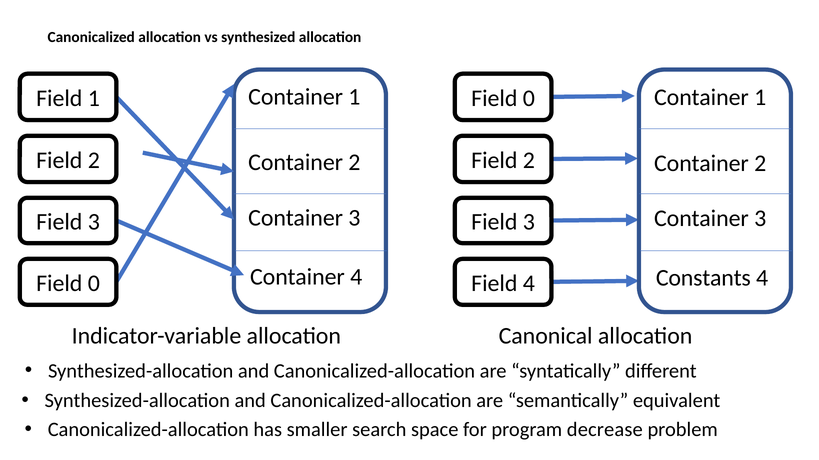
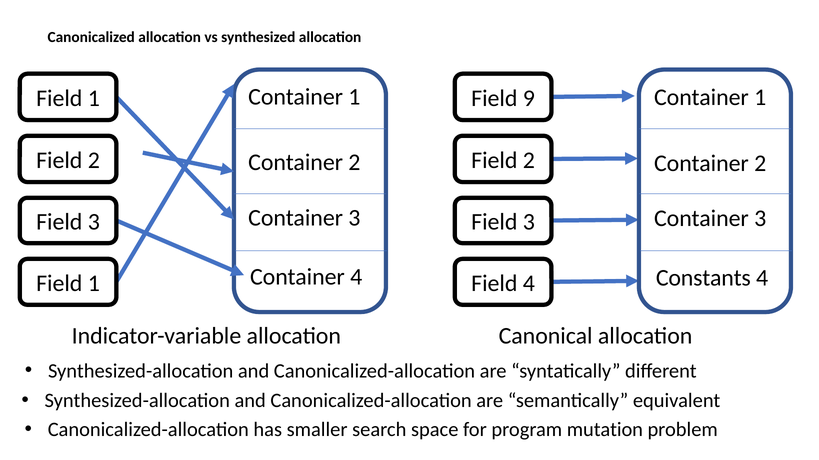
0: 0 -> 9 (529, 99)
0: 0 -> 1 (94, 284)
decrease: decrease -> mutation (605, 430)
